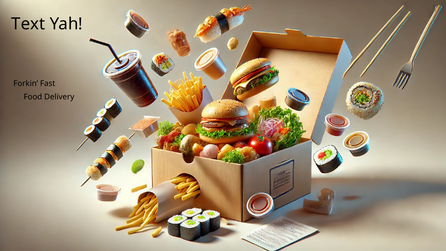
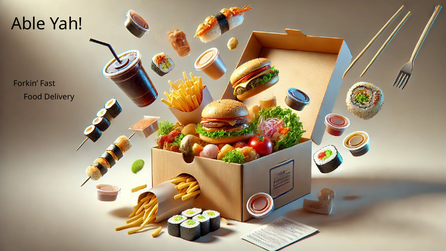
Text: Text -> Able (28, 24)
